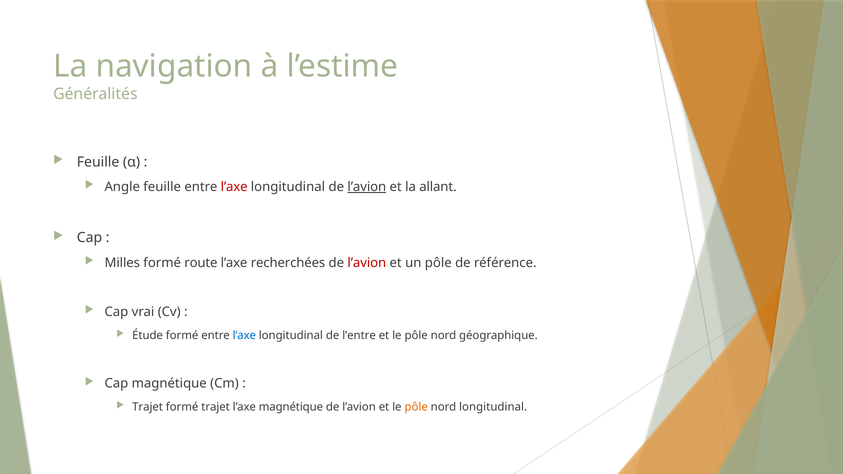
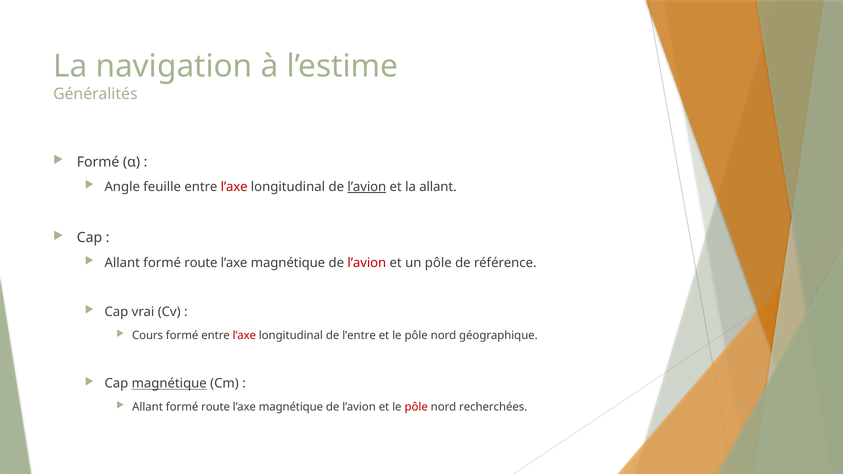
Feuille: Feuille -> Formé (98, 162)
Milles: Milles -> Allant (122, 263)
recherchées: recherchées -> magnétique (288, 263)
Étude: Étude -> Cours (148, 336)
l’axe colour: blue -> red (244, 336)
magnétique underline: none -> present (169, 384)
Trajet: Trajet -> Allant (148, 407)
trajet: trajet -> route (216, 407)
pôle colour: orange -> red (416, 407)
nord longitudinal: longitudinal -> recherchées (493, 407)
